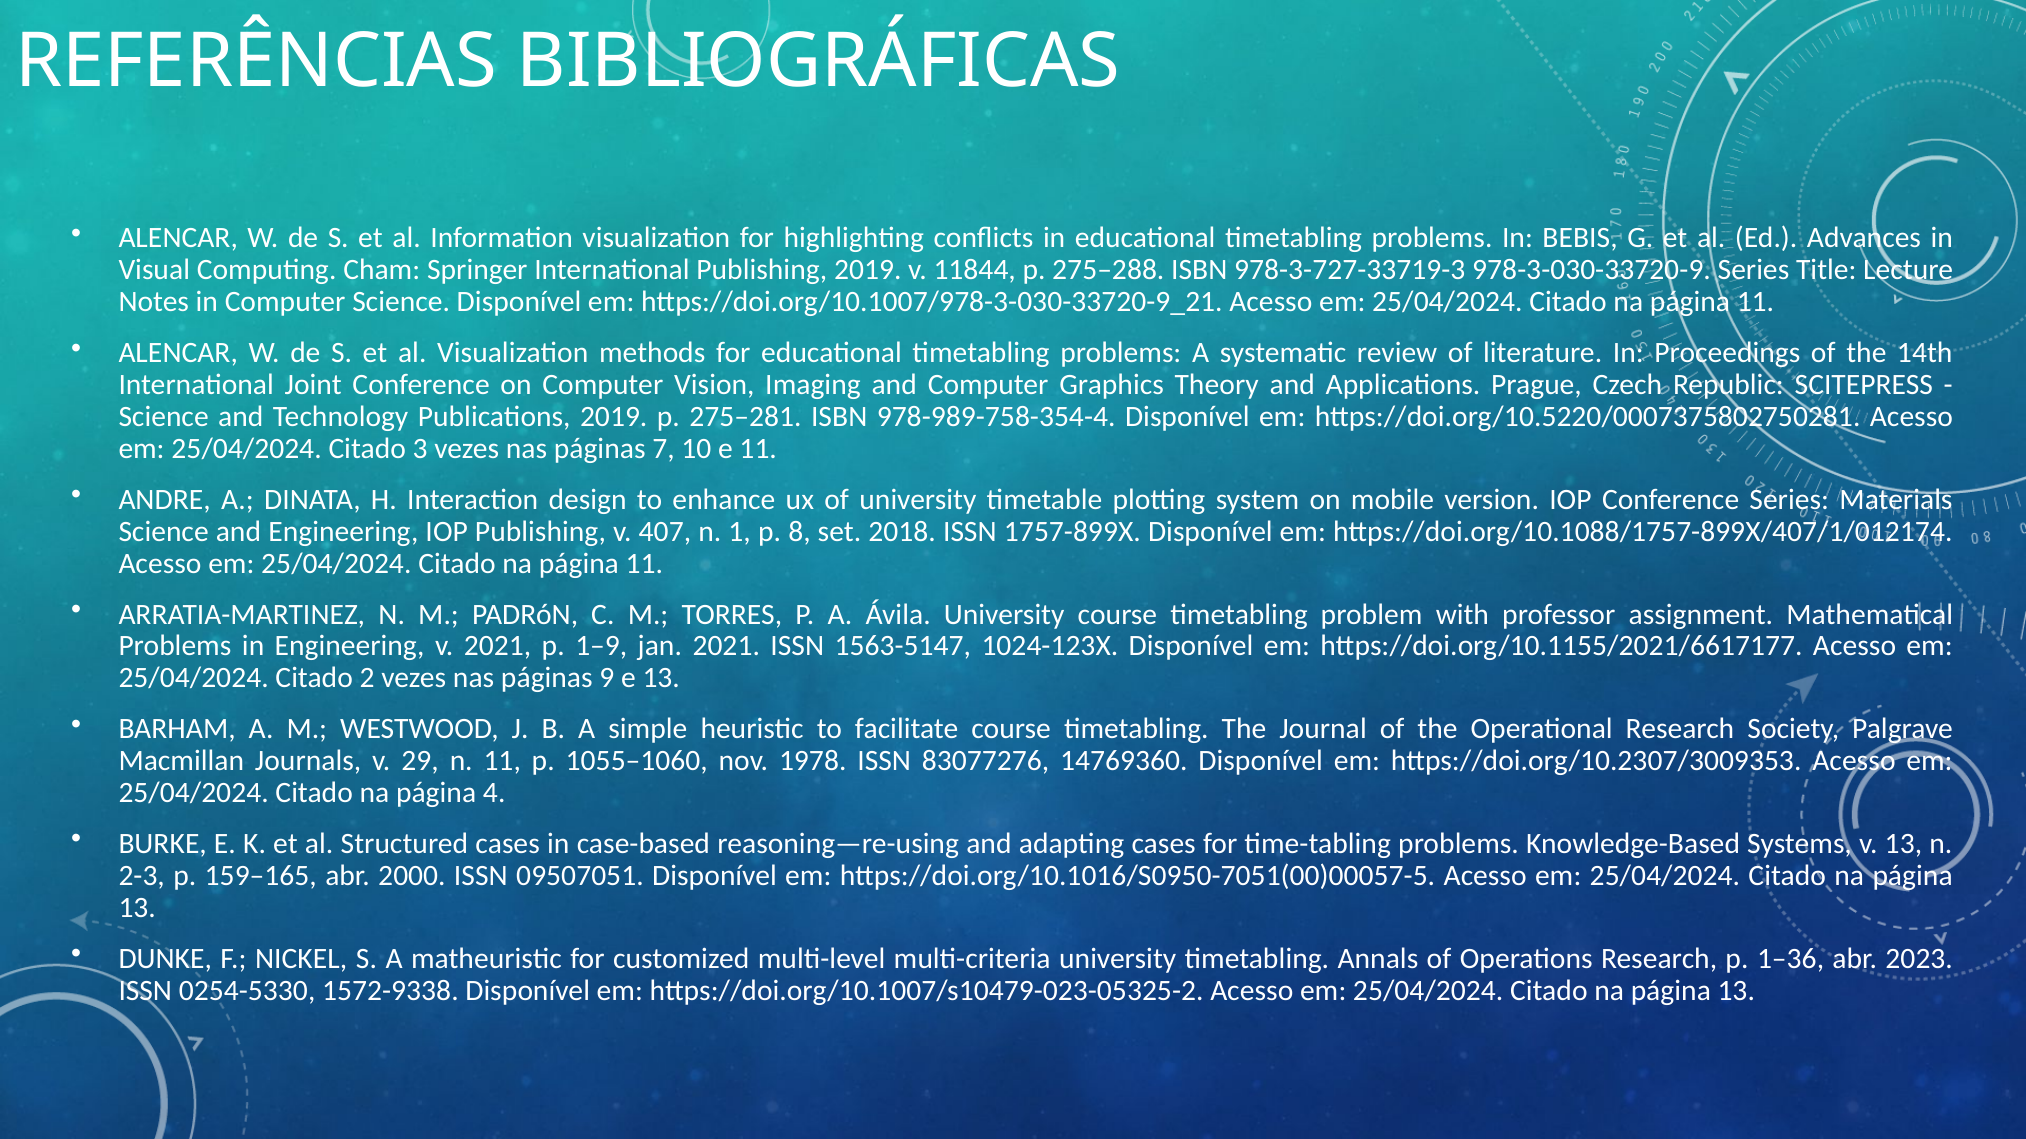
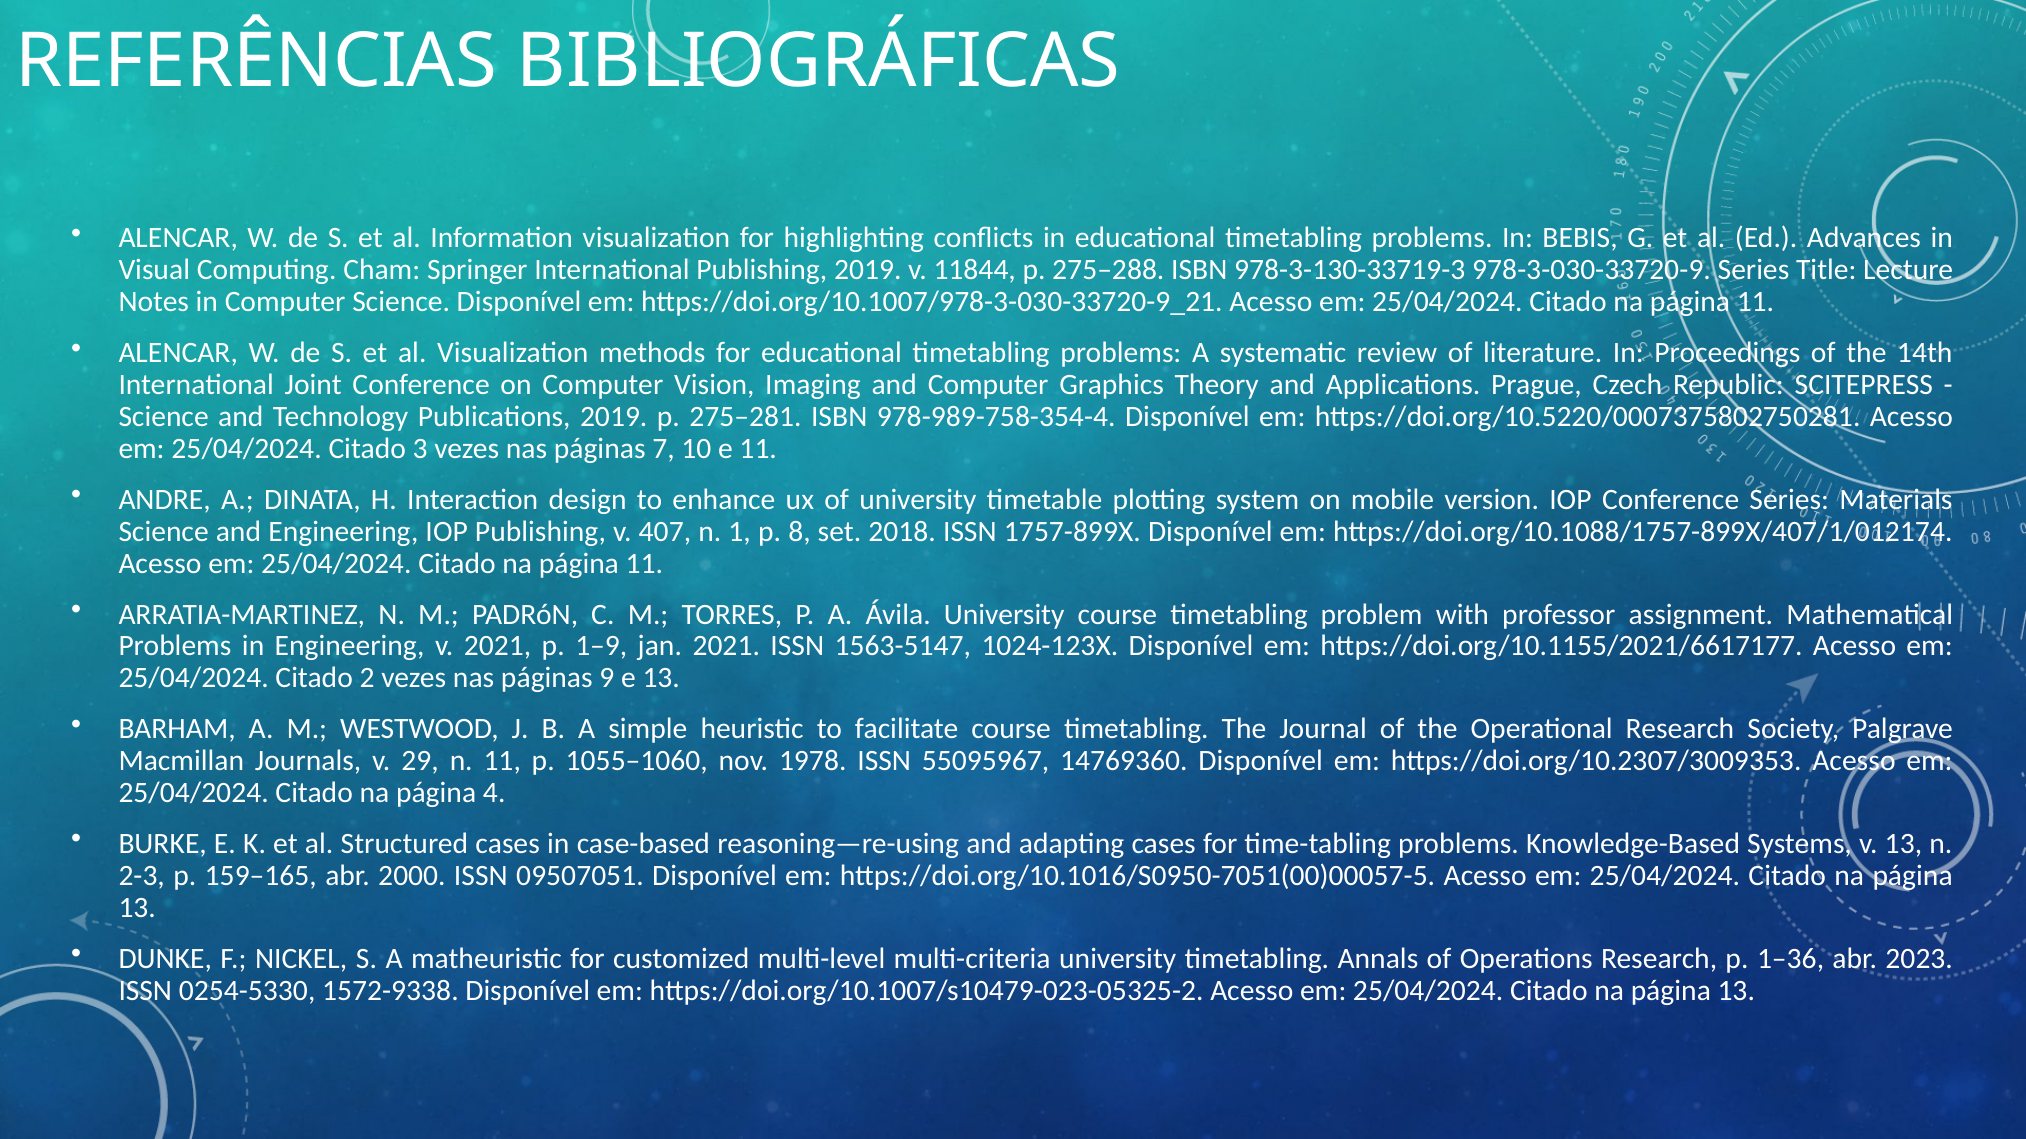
978-3-727-33719-3: 978-3-727-33719-3 -> 978-3-130-33719-3 (1350, 270)
83077276: 83077276 -> 55095967 (986, 761)
